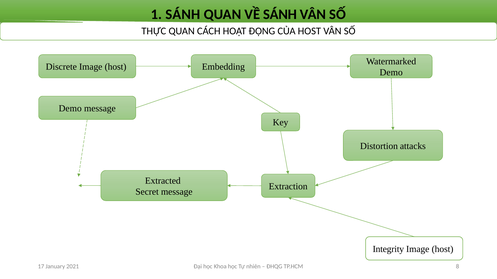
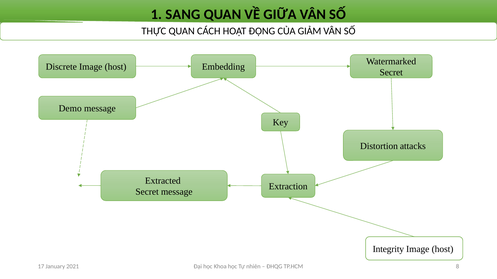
1 SÁNH: SÁNH -> SANG (183, 14)
VỀ SÁNH: SÁNH -> GIỮA (280, 14)
CỦA HOST: HOST -> GIẢM (309, 31)
Demo: Demo -> Secret (391, 73)
